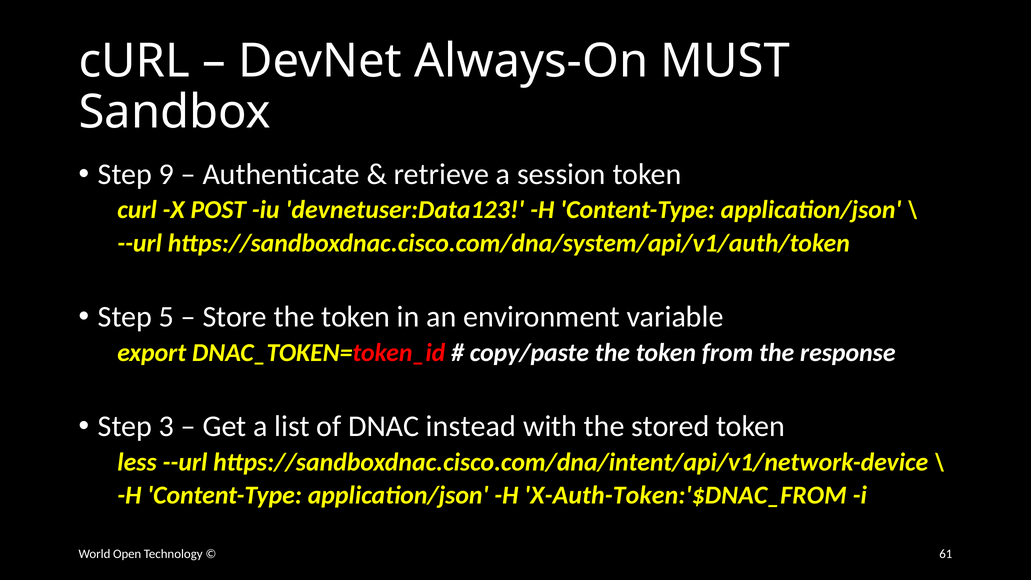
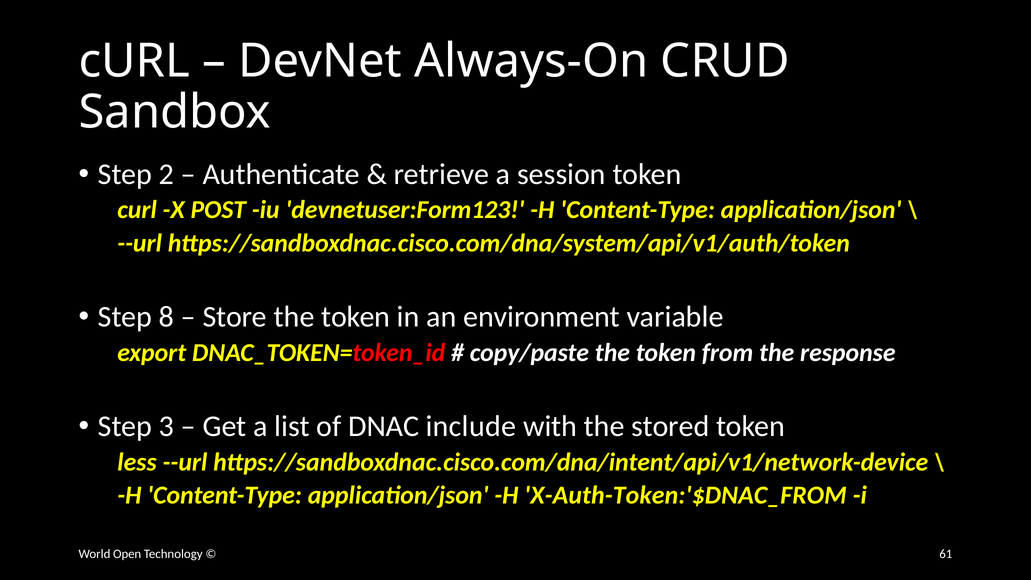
MUST: MUST -> CRUD (725, 61)
9: 9 -> 2 (166, 174)
devnetuser:Data123: devnetuser:Data123 -> devnetuser:Form123 (405, 210)
5: 5 -> 8 (166, 317)
instead: instead -> include (471, 427)
